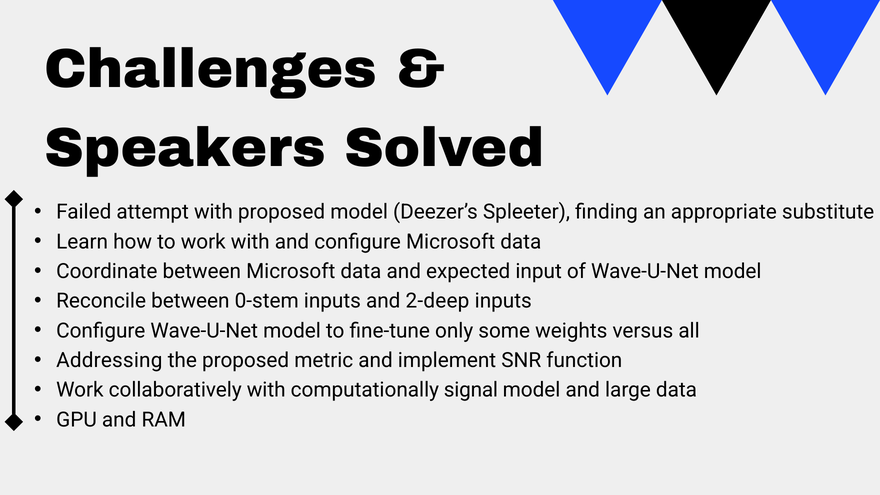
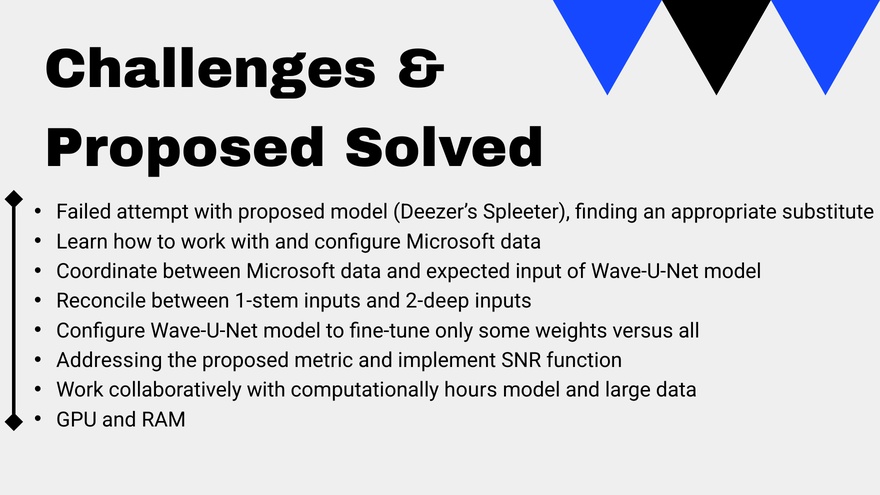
Speakers: Speakers -> Proposed (185, 148)
0-stem: 0-stem -> 1-stem (267, 301)
signal: signal -> hours (471, 390)
